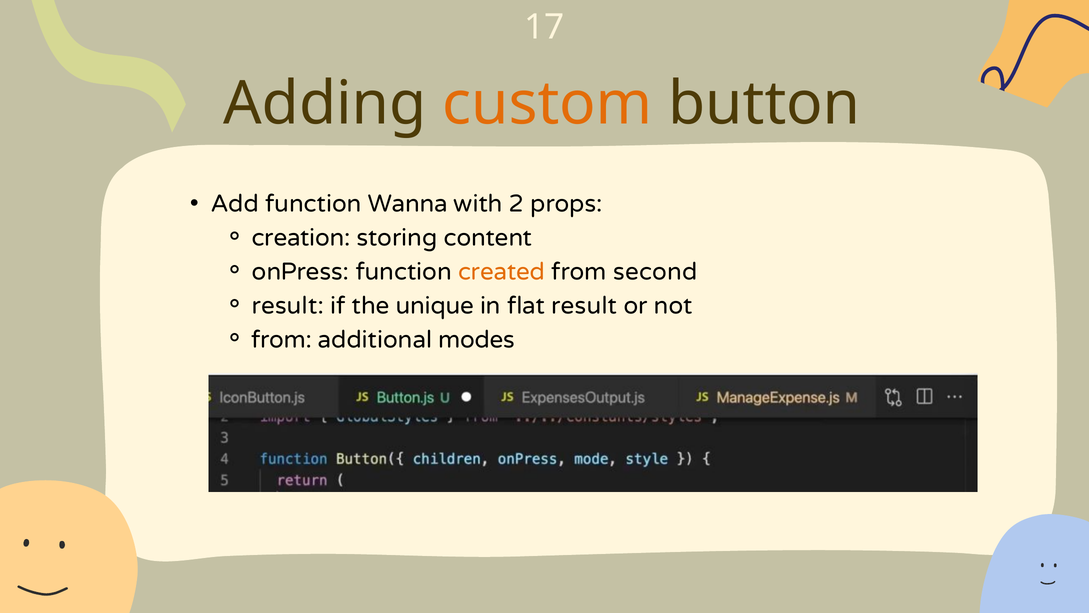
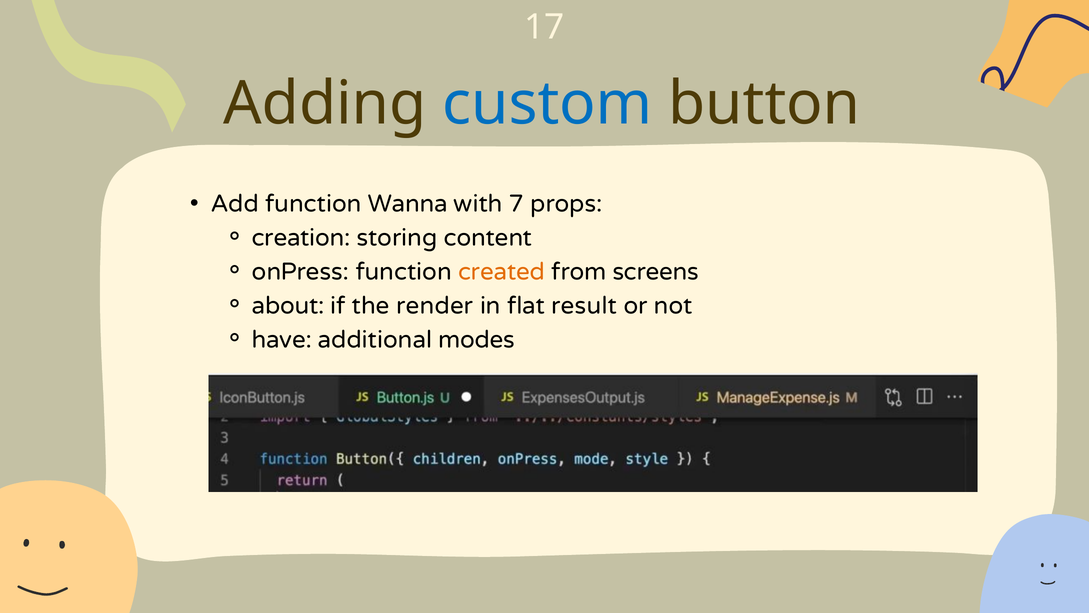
custom colour: orange -> blue (547, 104)
2: 2 -> 7 (516, 204)
second: second -> screens (656, 272)
result: result -> about (288, 305)
unique: unique -> render (435, 305)
from: from -> have (282, 339)
